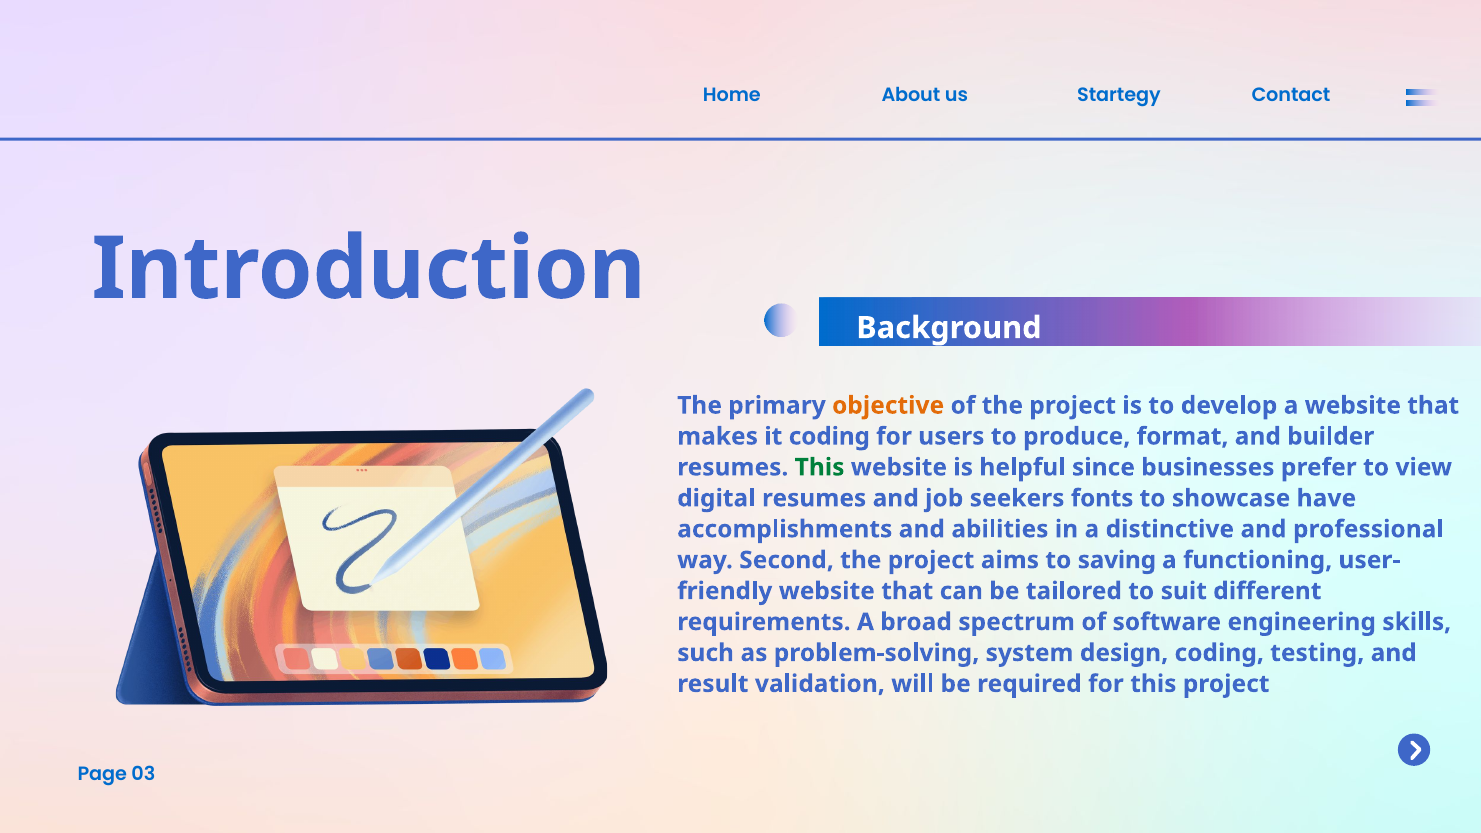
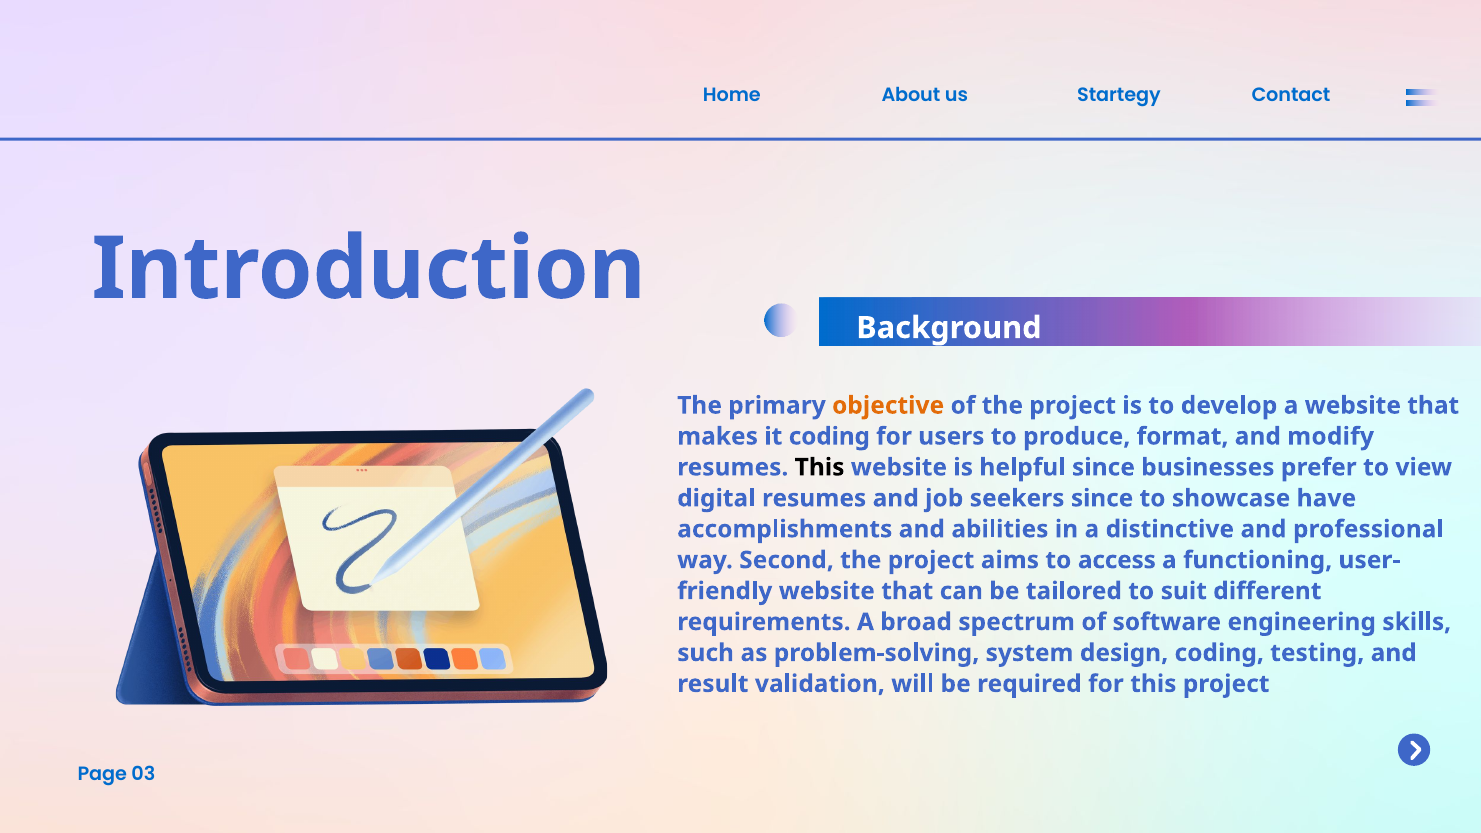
builder: builder -> modify (1331, 436)
This colour: green -> black (820, 467)
seekers fonts: fonts -> since (1102, 498)
saving: saving -> access (1117, 560)
